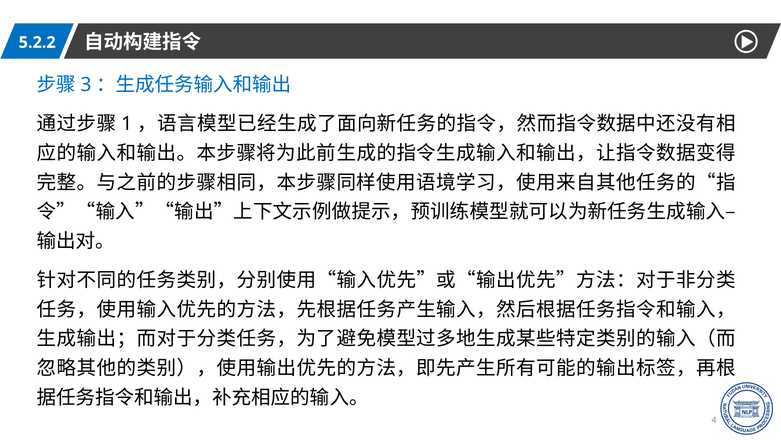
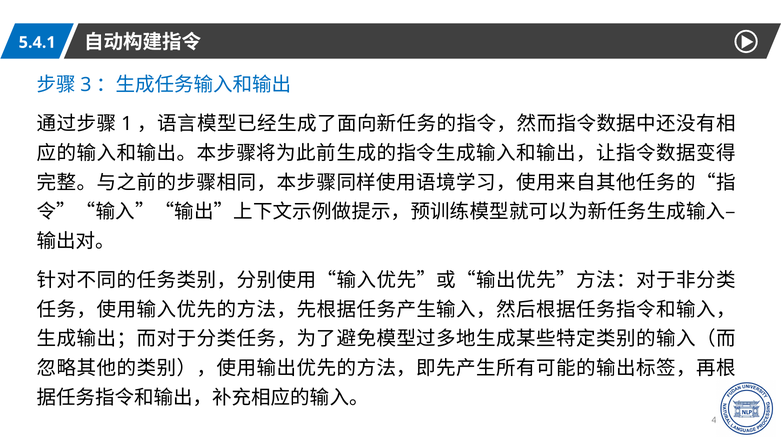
5.2.2: 5.2.2 -> 5.4.1 (37, 42)
